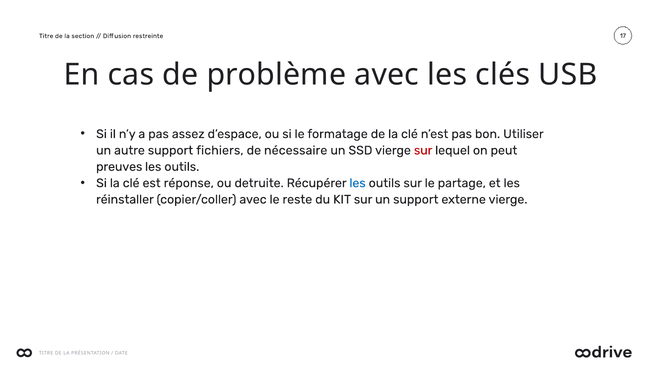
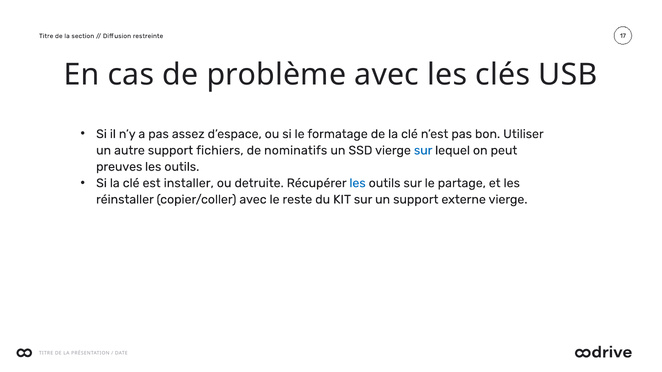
nécessaire: nécessaire -> nominatifs (296, 151)
sur colour: red -> blue (423, 151)
réponse: réponse -> installer (189, 183)
